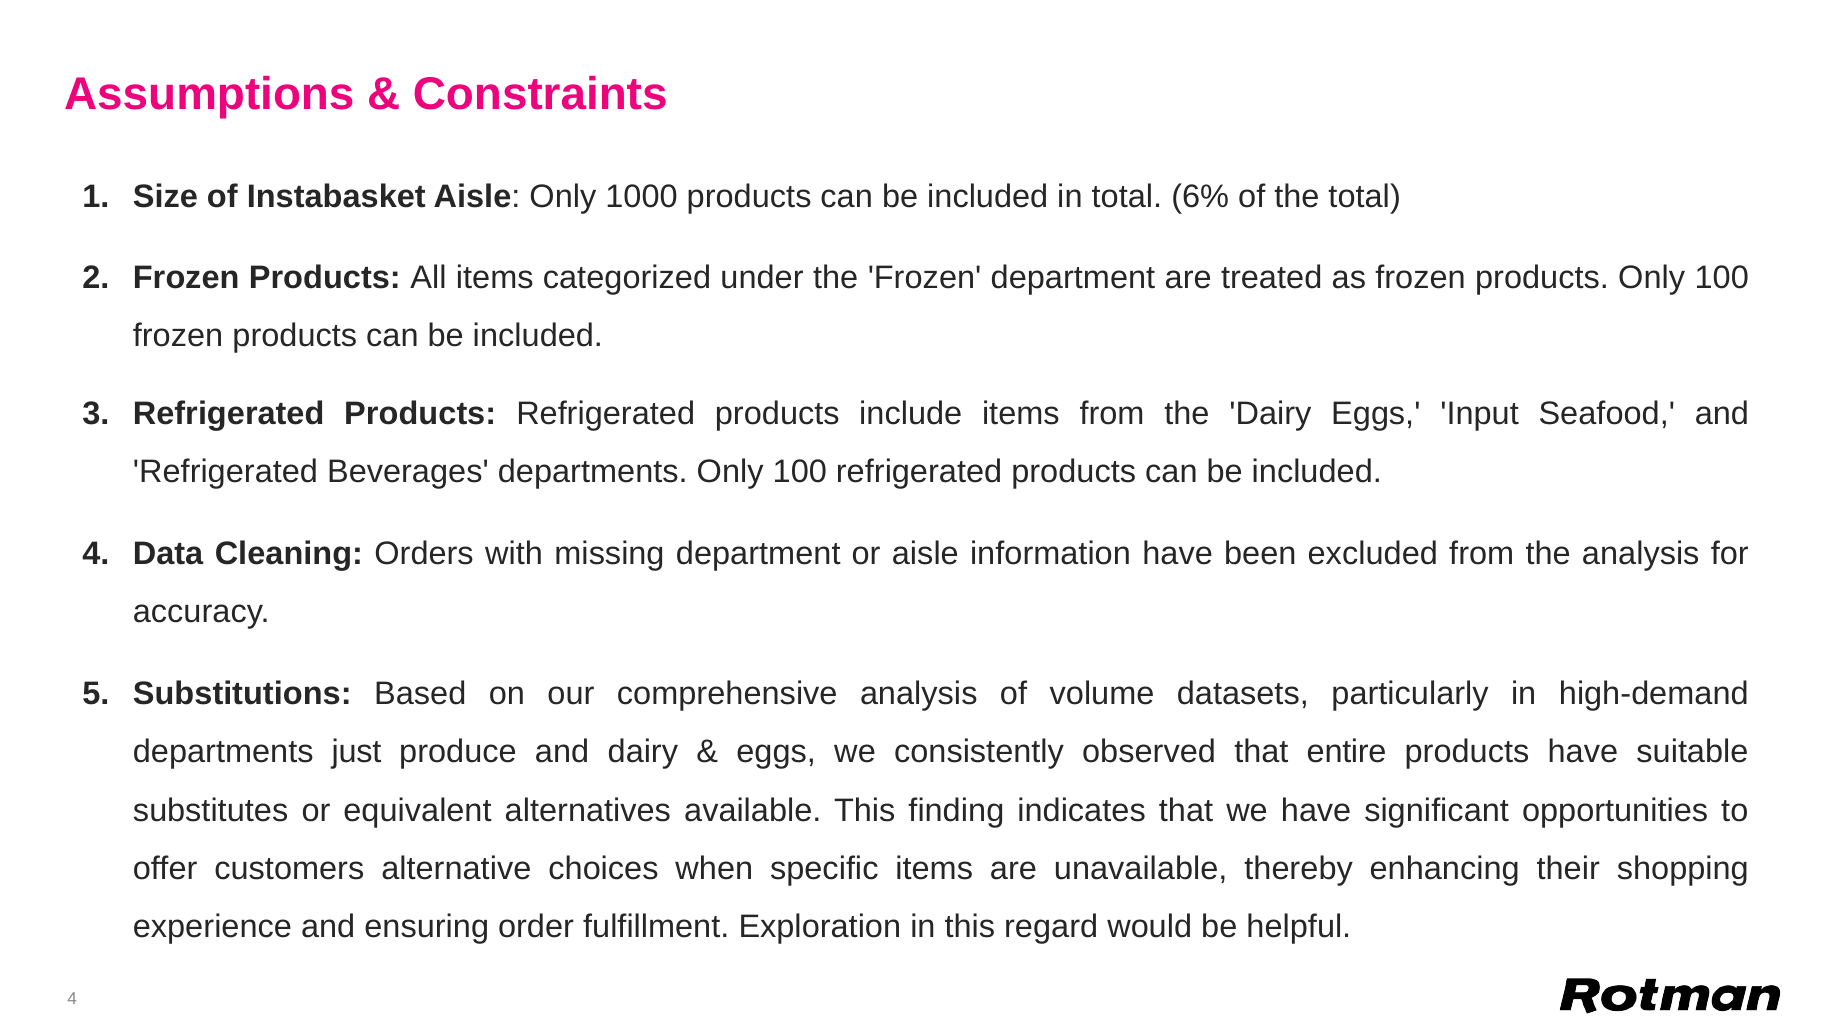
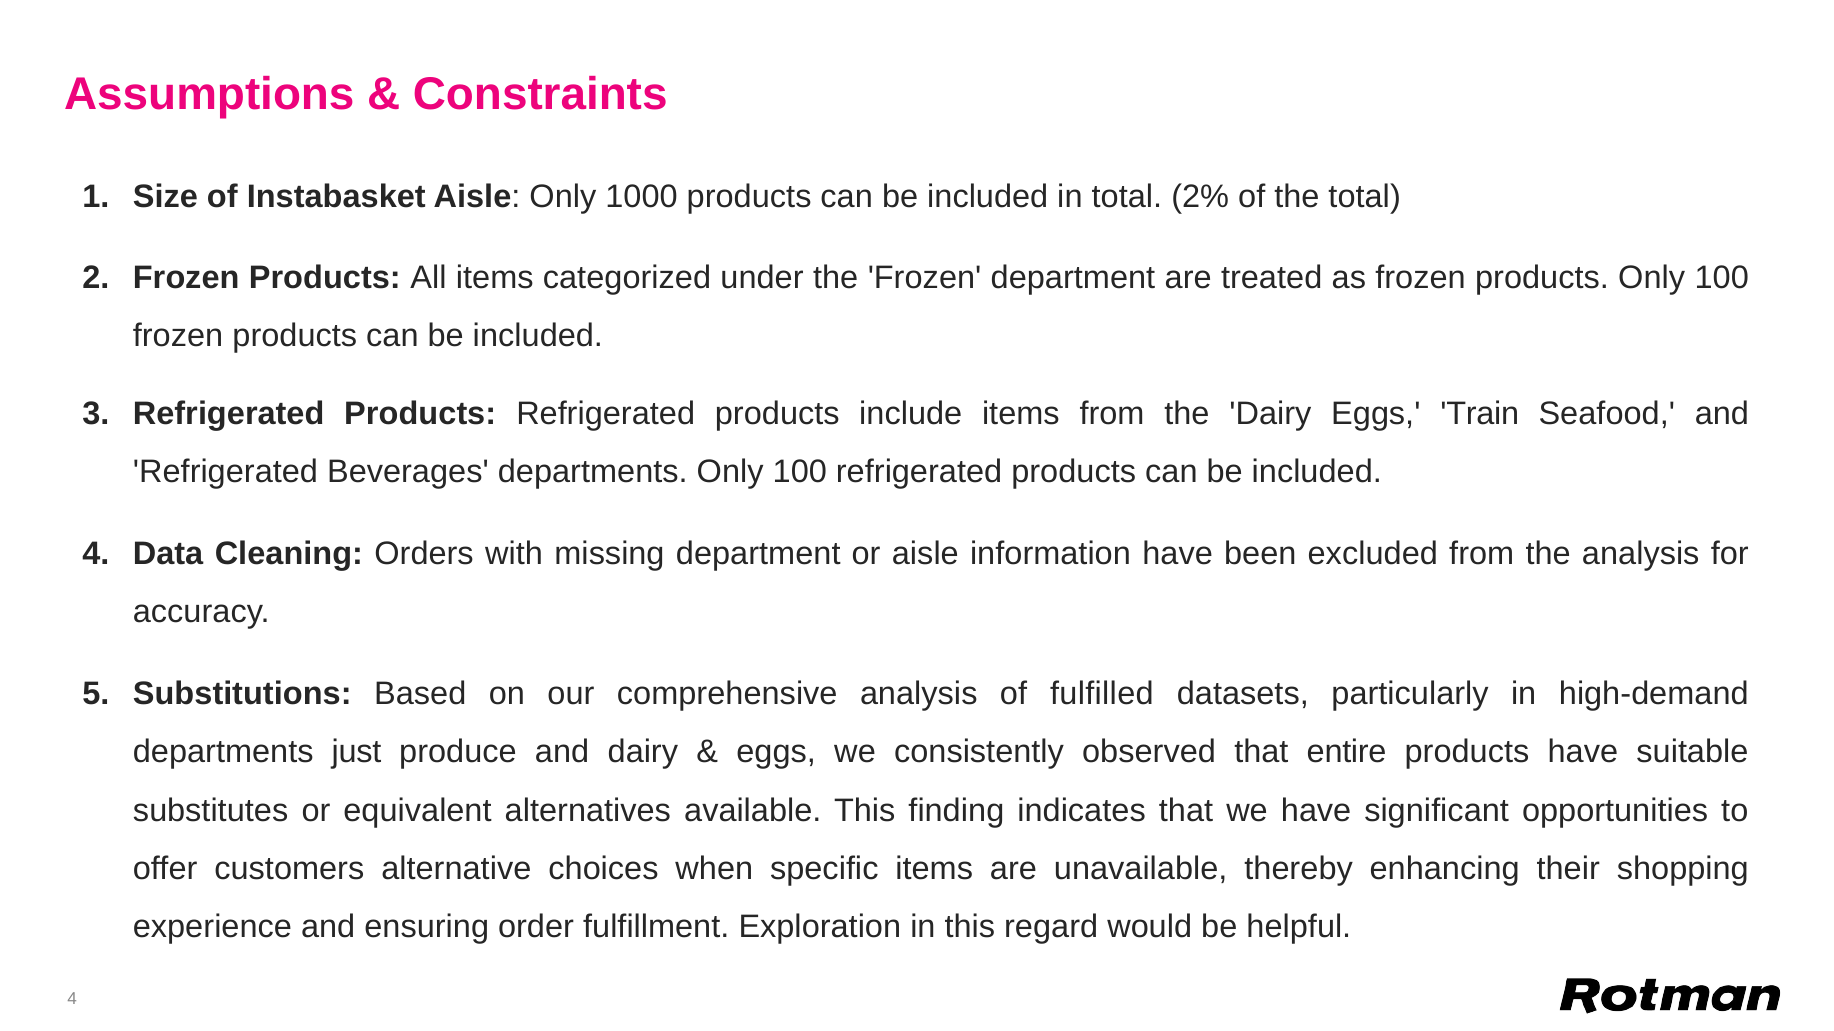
6%: 6% -> 2% (1200, 197)
Input: Input -> Train (1480, 414)
volume: volume -> fulfilled (1102, 694)
